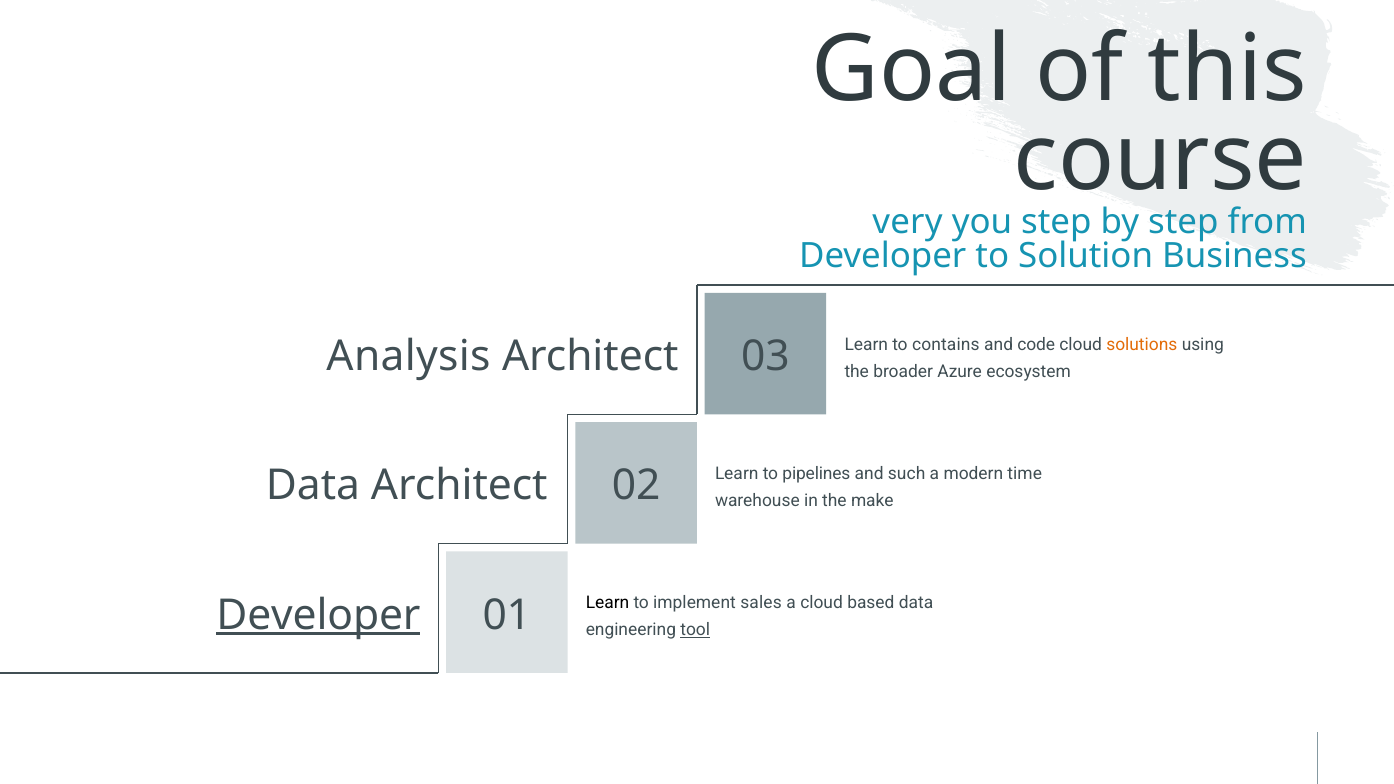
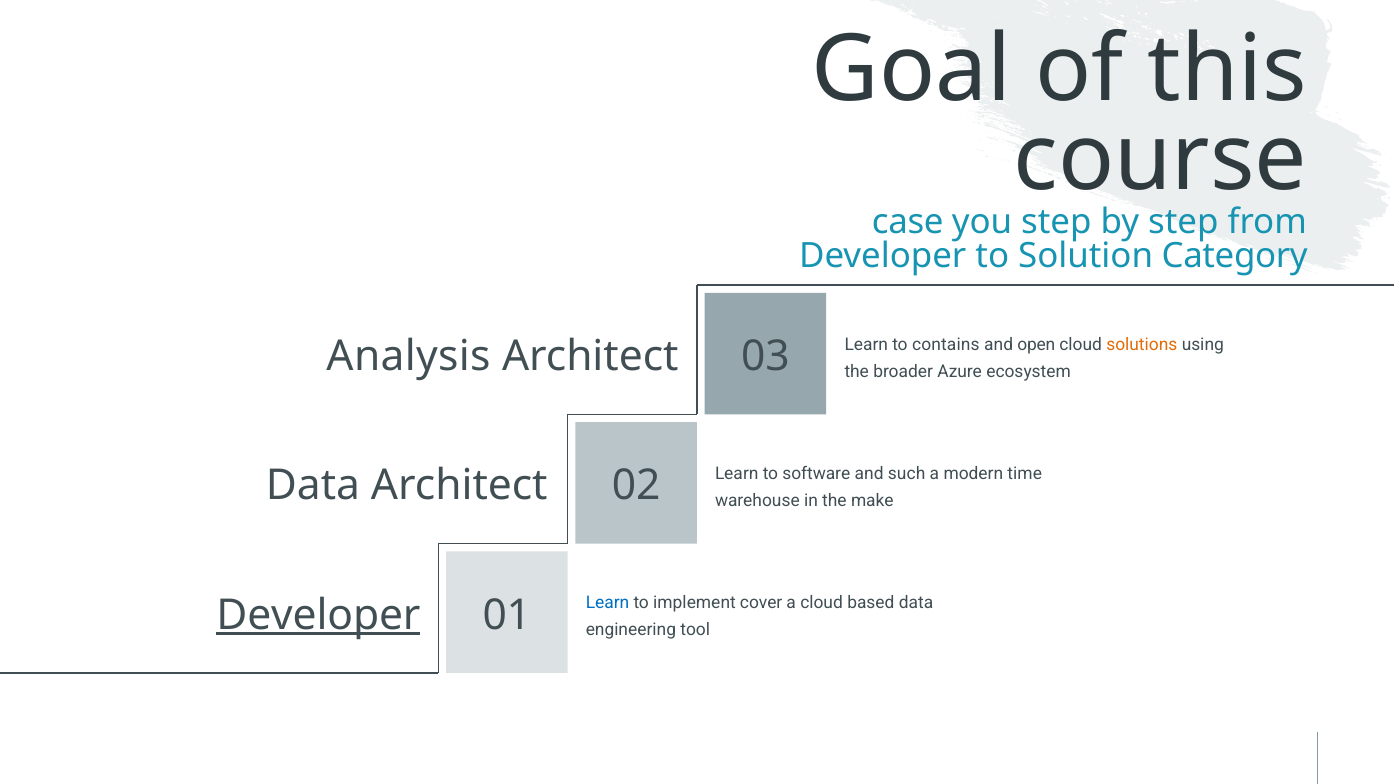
very: very -> case (908, 222)
Business: Business -> Category (1235, 256)
code: code -> open (1036, 344)
pipelines: pipelines -> software (816, 474)
Learn colour: black -> blue (608, 603)
sales: sales -> cover (761, 603)
tool underline: present -> none (695, 630)
